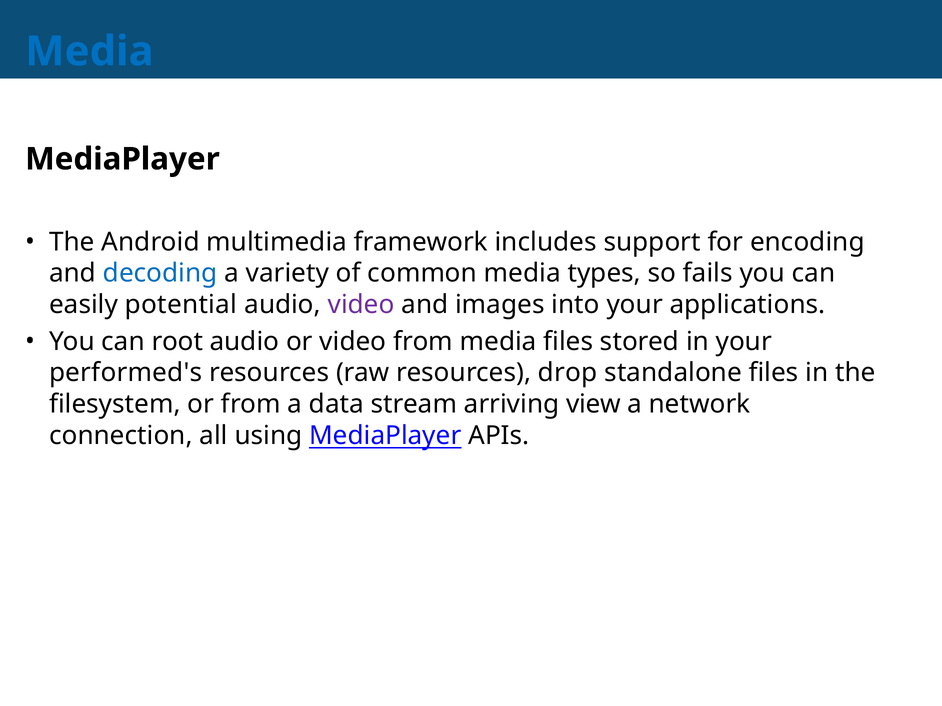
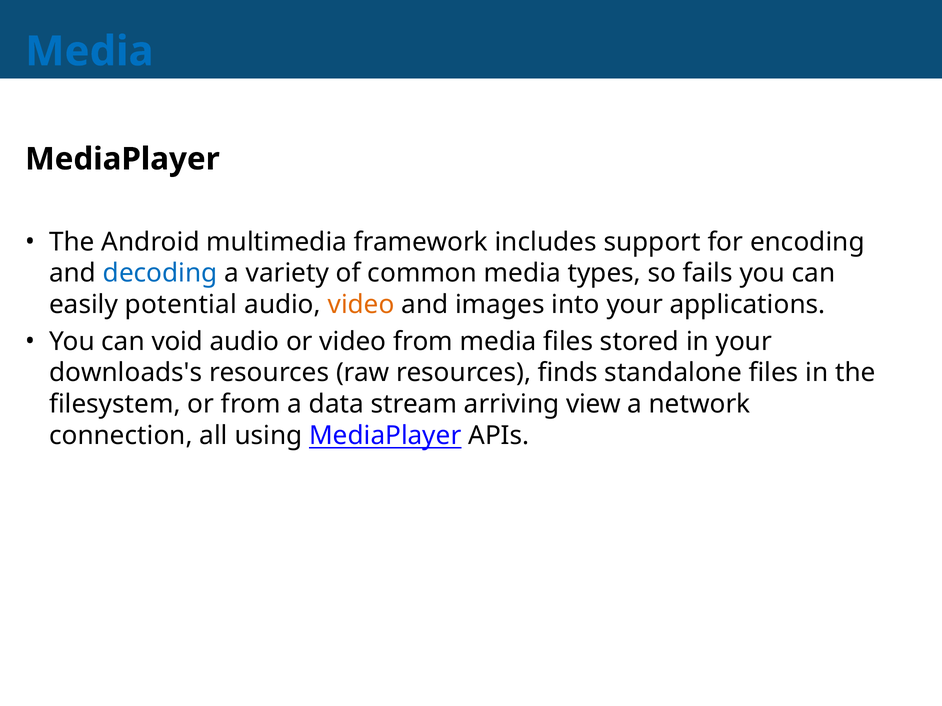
video colour: purple -> orange (361, 305)
root: root -> void (177, 342)
performed's: performed's -> downloads's (126, 373)
drop: drop -> finds (568, 373)
